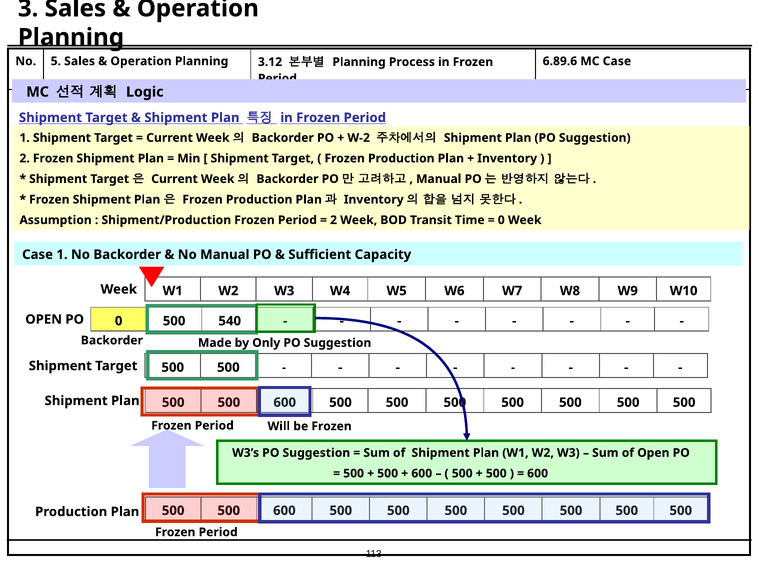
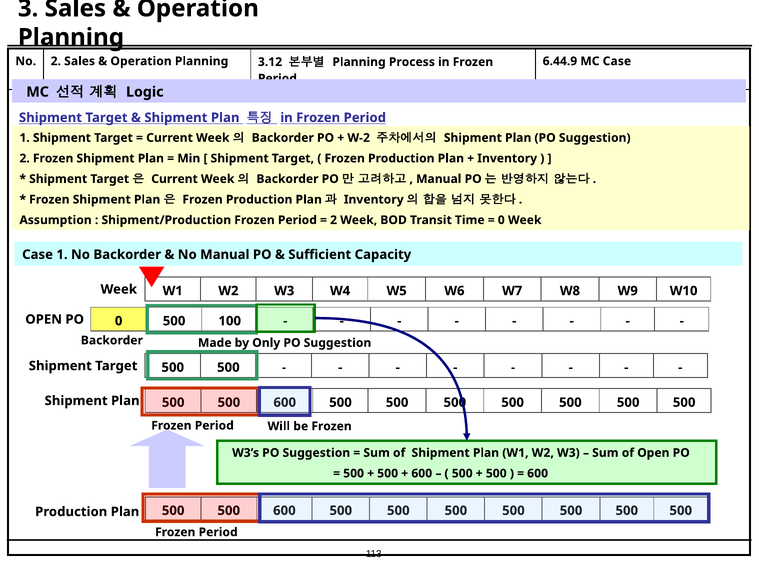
No 5: 5 -> 2 (56, 61)
6.89.6: 6.89.6 -> 6.44.9 (560, 61)
540: 540 -> 100 (230, 321)
